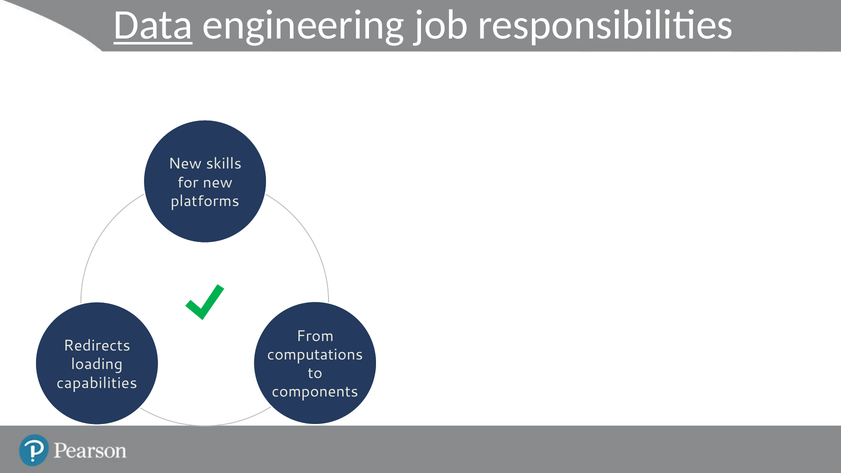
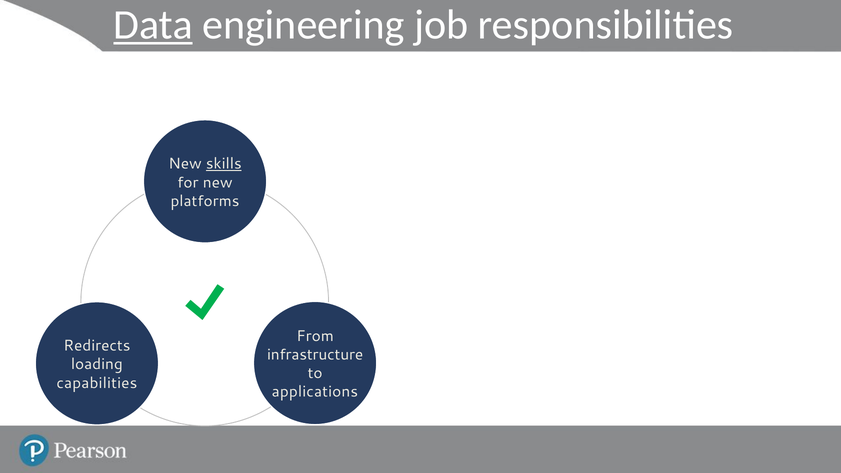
skills underline: none -> present (224, 164)
computations: computations -> infrastructure (315, 355)
components: components -> applications (315, 392)
